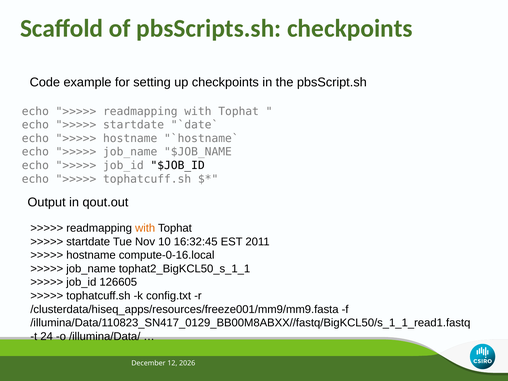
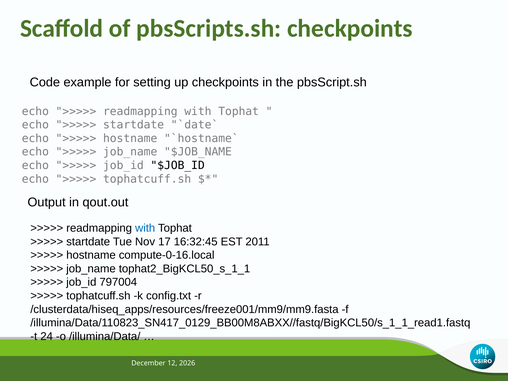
with colour: orange -> blue (145, 228)
10: 10 -> 17 (164, 242)
126605: 126605 -> 797004 (118, 282)
